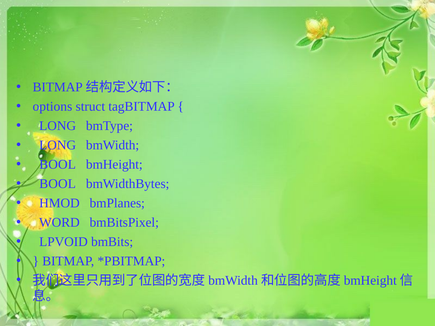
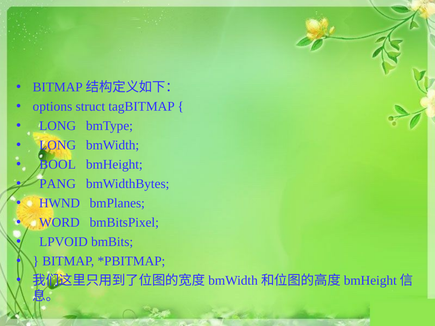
BOOL: BOOL -> PANG (58, 184)
HMOD: HMOD -> HWND (60, 203)
